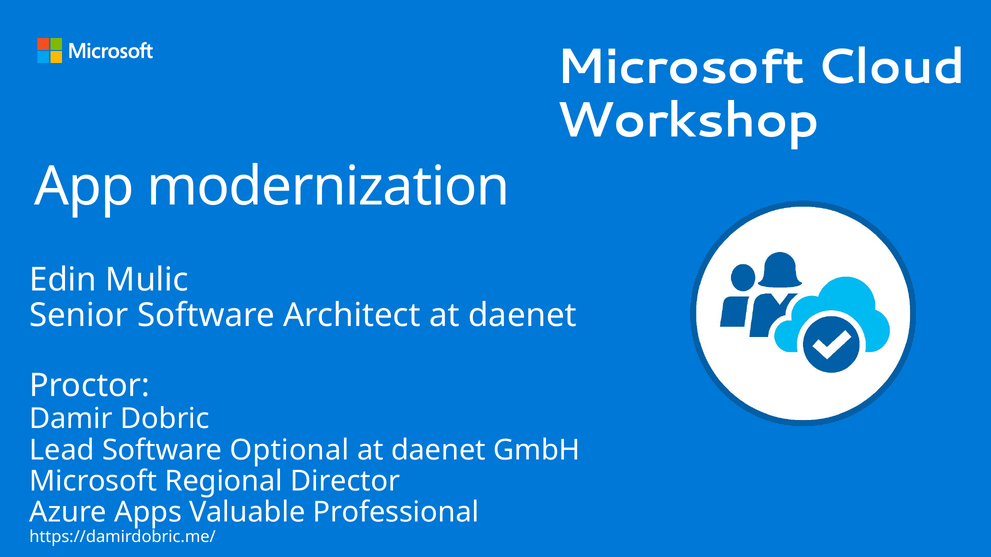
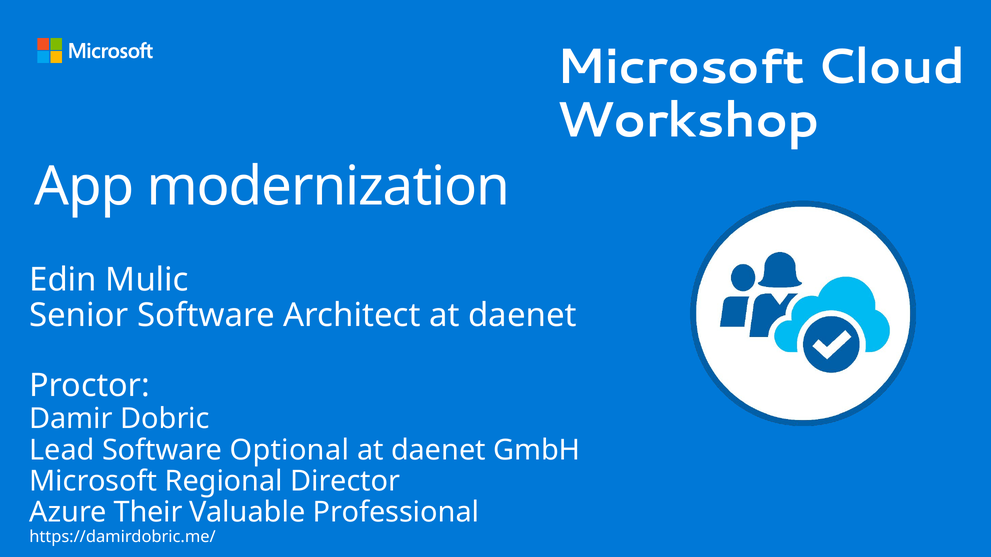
Apps: Apps -> Their (148, 513)
